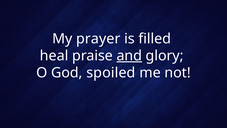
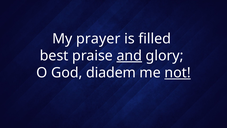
heal: heal -> best (54, 56)
spoiled: spoiled -> diadem (111, 73)
not underline: none -> present (178, 73)
